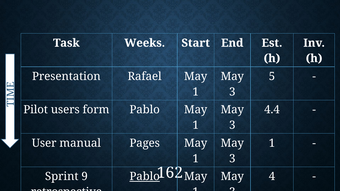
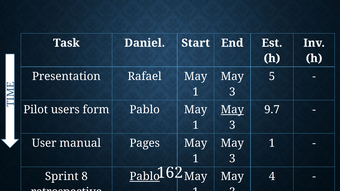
Weeks: Weeks -> Daniel (145, 43)
May underline: none -> present (232, 110)
4.4: 4.4 -> 9.7 (272, 110)
9: 9 -> 8 (85, 177)
